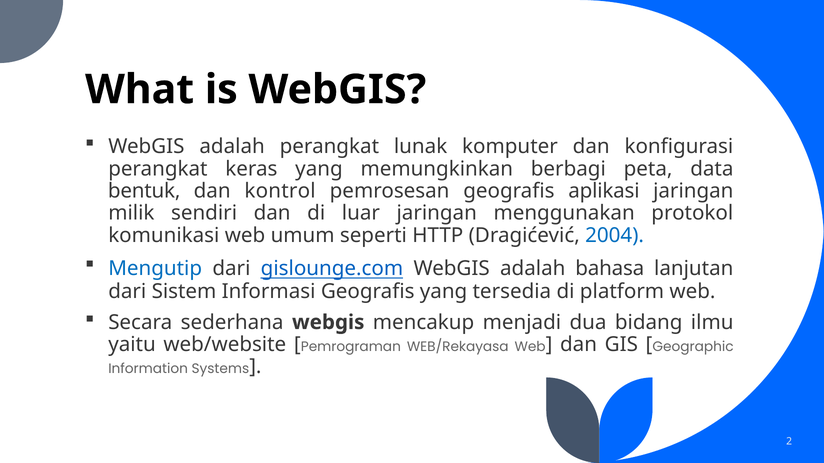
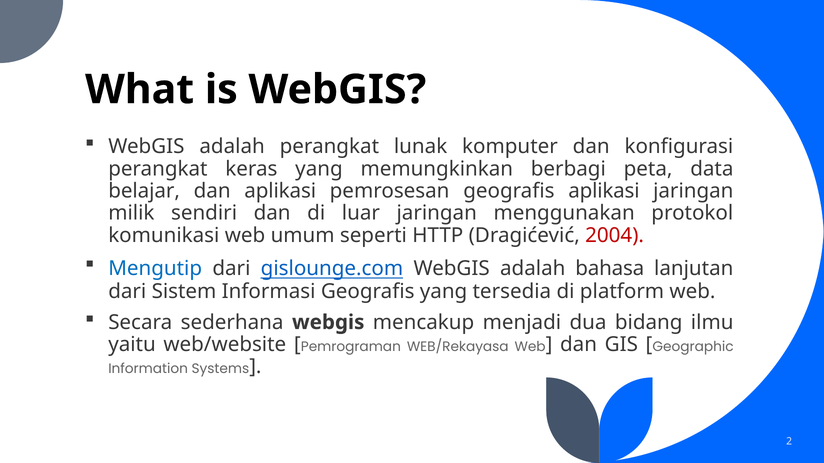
bentuk: bentuk -> belajar (144, 191)
dan kontrol: kontrol -> aplikasi (280, 191)
2004 colour: blue -> red (615, 236)
